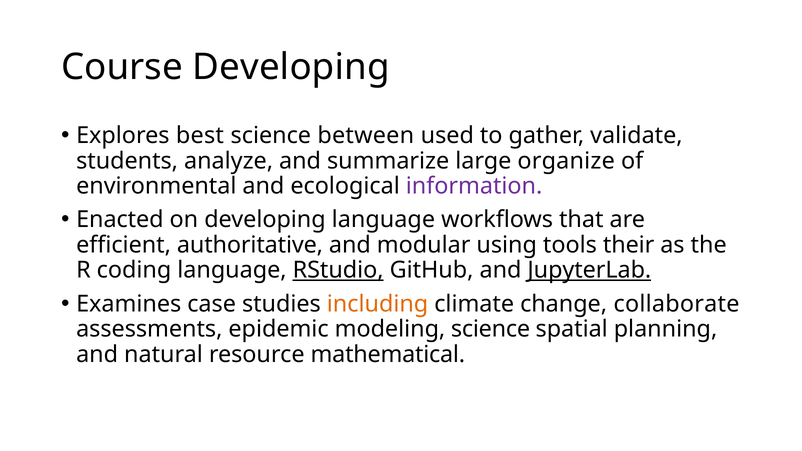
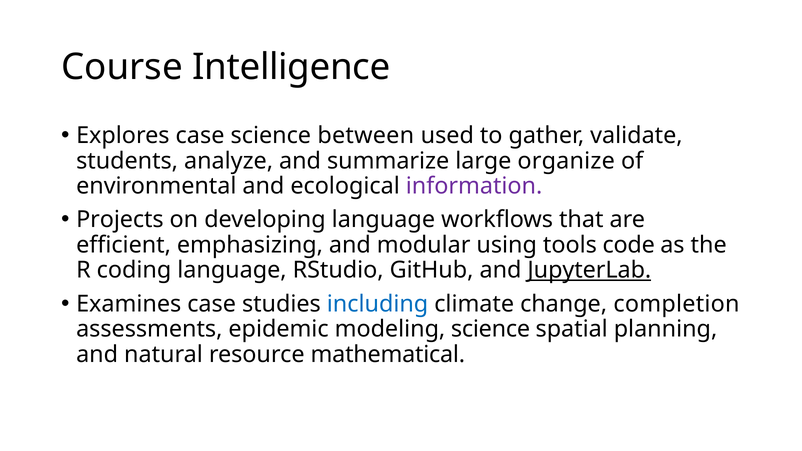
Course Developing: Developing -> Intelligence (291, 67)
Explores best: best -> case (200, 136)
Enacted: Enacted -> Projects (120, 220)
authoritative: authoritative -> emphasizing (250, 245)
their: their -> code (629, 245)
RStudio underline: present -> none (338, 270)
including colour: orange -> blue (378, 304)
collaborate: collaborate -> completion (677, 304)
